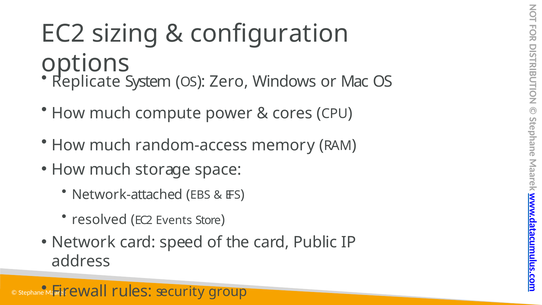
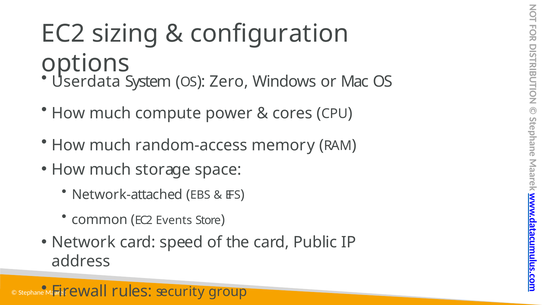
Replicate: Replicate -> Userdata (86, 82)
resolved: resolved -> common (100, 220)
